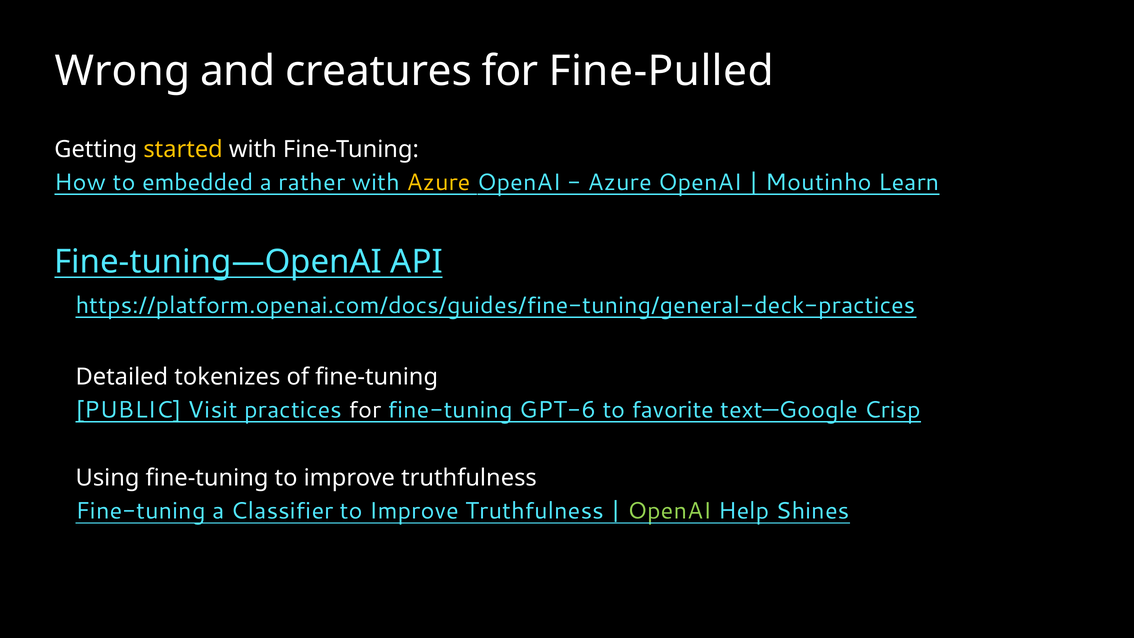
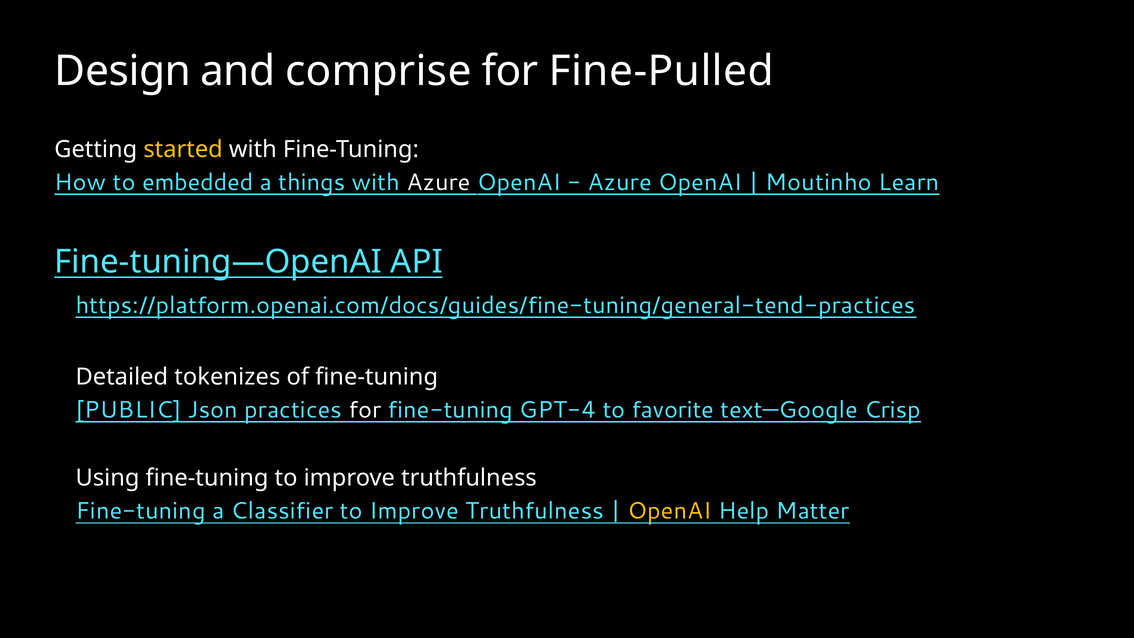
Wrong: Wrong -> Design (123, 71)
creatures: creatures -> comprise (378, 71)
rather: rather -> things (312, 182)
Azure colour: yellow -> white (439, 182)
https://platform.openai.com/docs/guides/fine-tuning/general-deck-practices: https://platform.openai.com/docs/guides/fine-tuning/general-deck-practices -> https://platform.openai.com/docs/guides/fine-tuning/general-tend-practices (496, 305)
Visit: Visit -> Json (213, 410)
GPT-6: GPT-6 -> GPT-4 (558, 410)
OpenAI colour: light green -> yellow (670, 511)
Shines: Shines -> Matter (813, 511)
